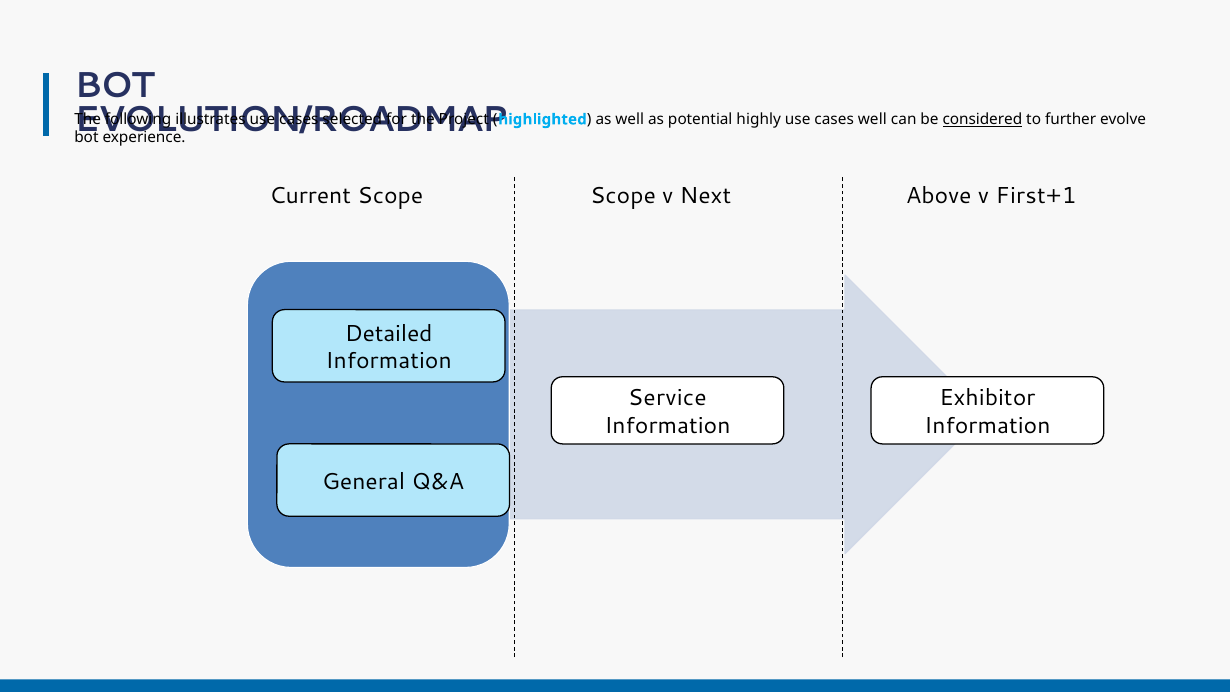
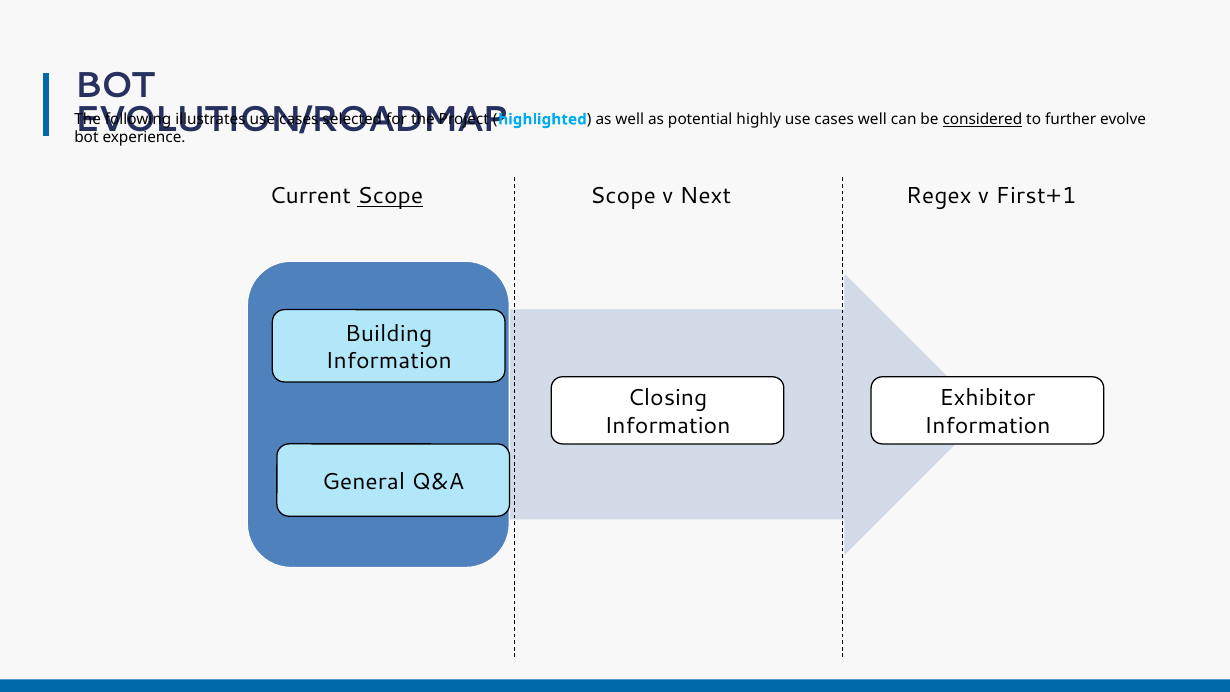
Scope underline: none -> present (390, 196)
Above: Above -> Regex (939, 196)
Detailed: Detailed -> Building (389, 333)
Service: Service -> Closing (668, 398)
